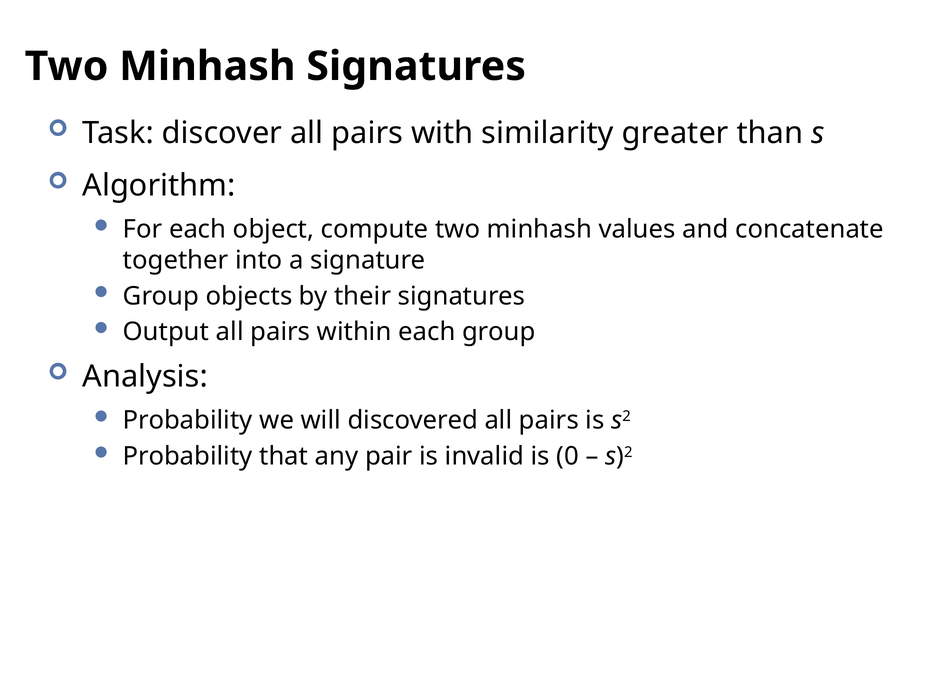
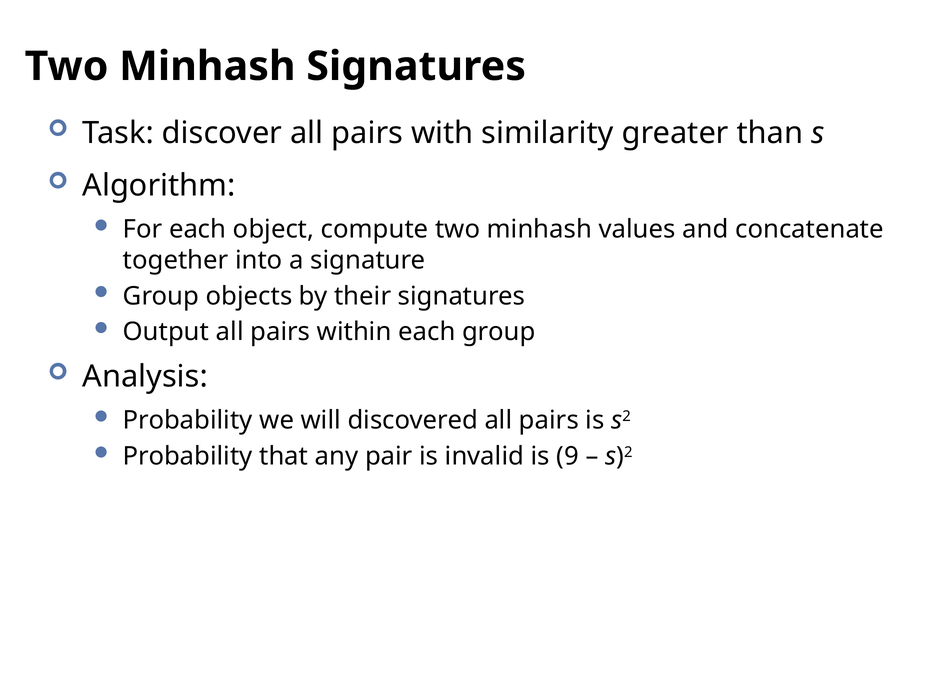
0: 0 -> 9 (568, 457)
